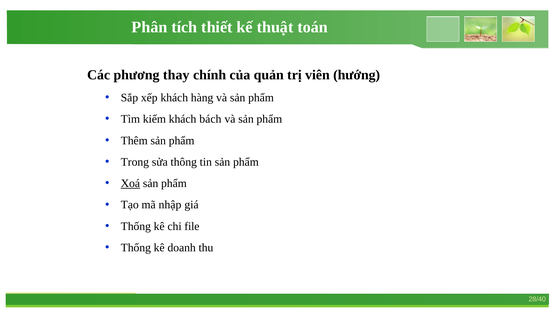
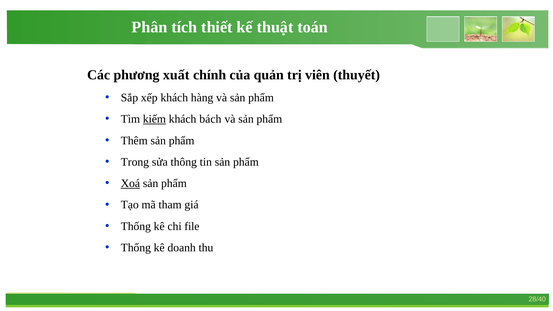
thay: thay -> xuất (176, 75)
hướng: hướng -> thuyết (357, 75)
kiếm underline: none -> present (154, 119)
nhập: nhập -> tham (170, 205)
